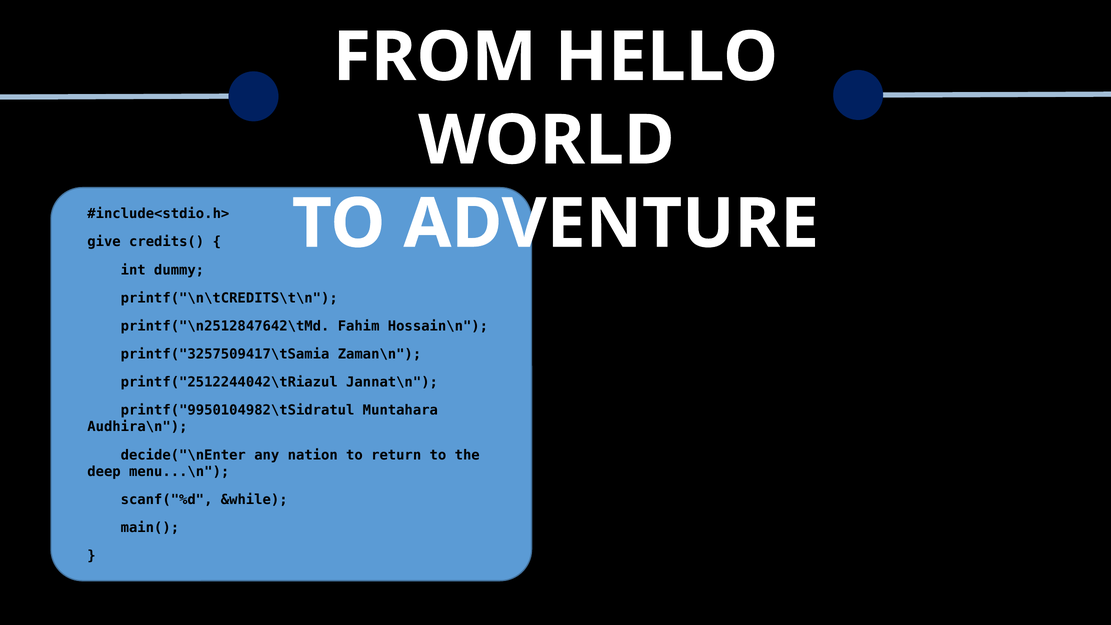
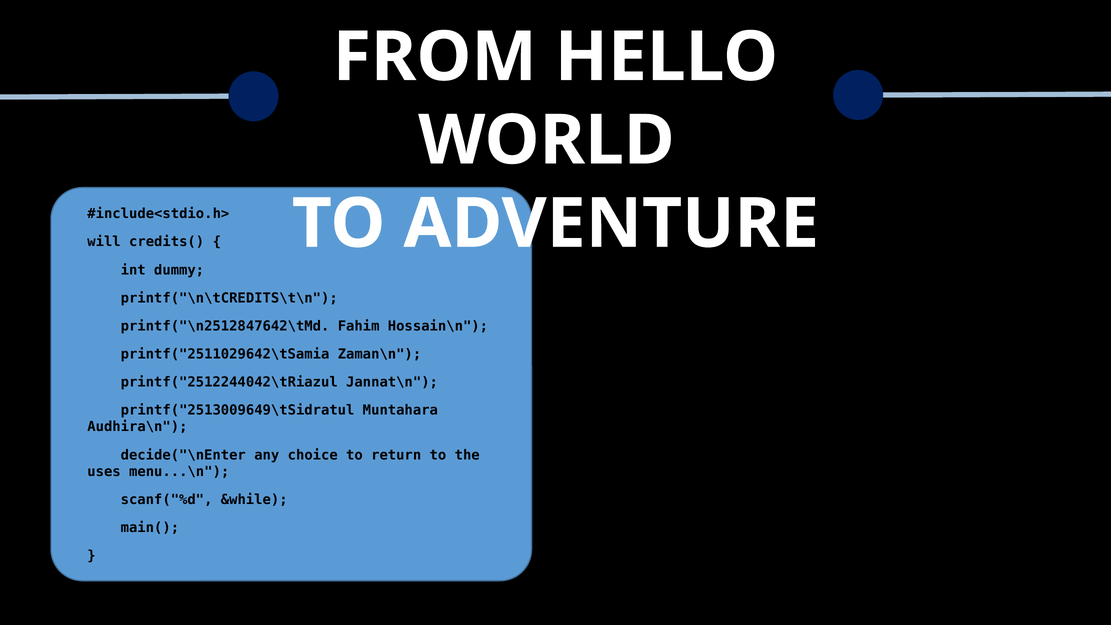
give: give -> will (104, 242)
printf("3257509417\tSamia: printf("3257509417\tSamia -> printf("2511029642\tSamia (225, 354)
printf("9950104982\tSidratul: printf("9950104982\tSidratul -> printf("2513009649\tSidratul (238, 410)
any nation: nation -> choice (313, 455)
deep: deep -> uses (104, 471)
